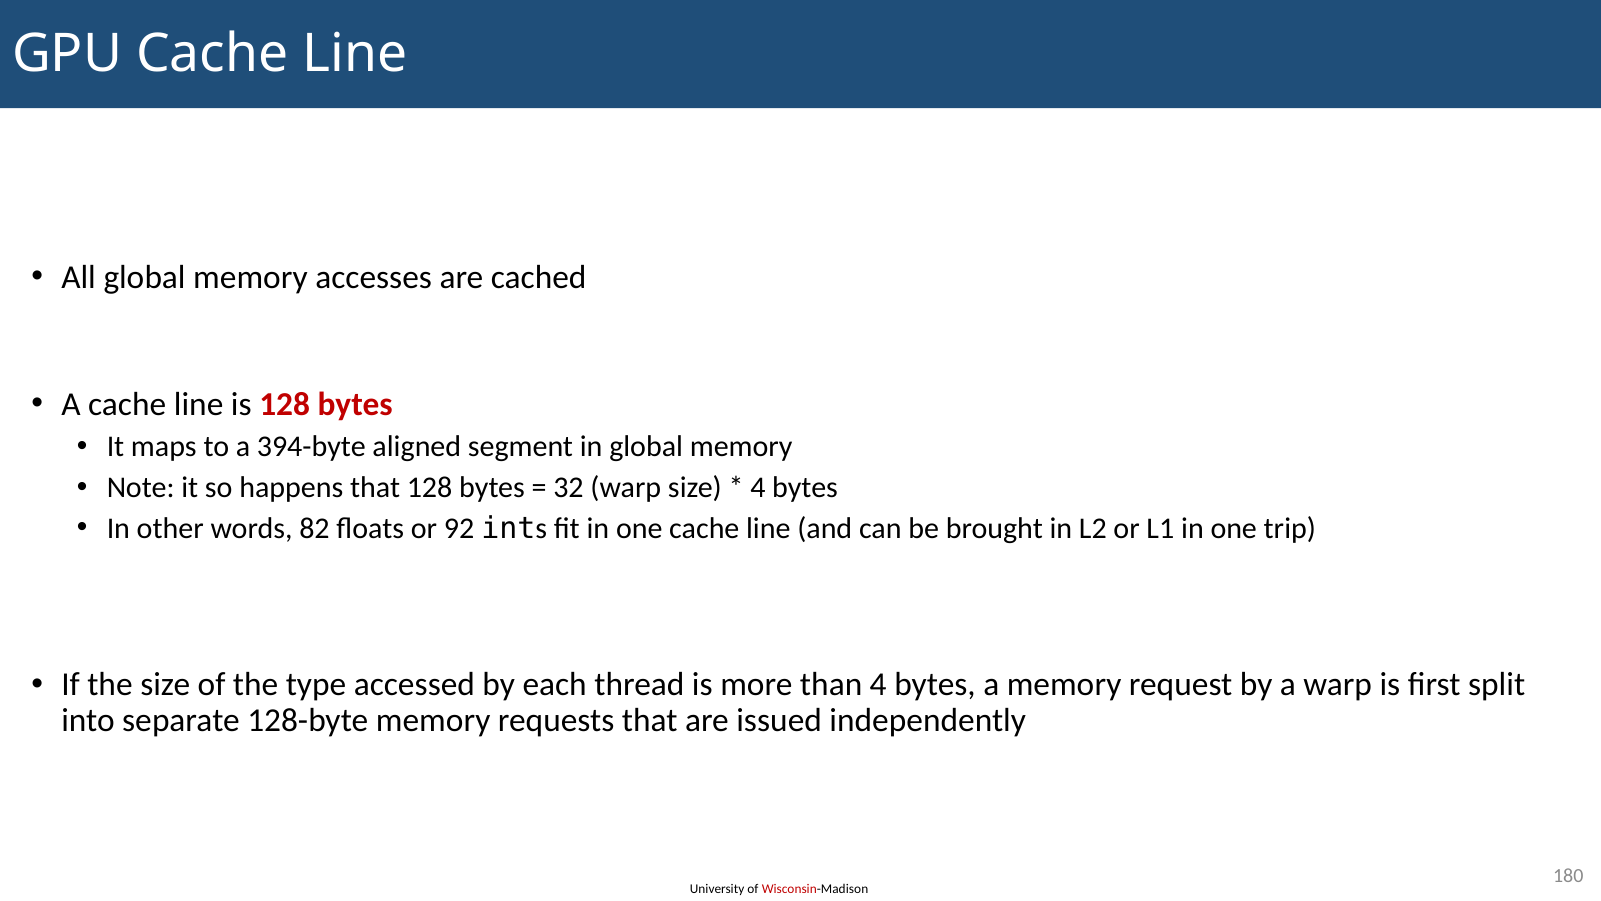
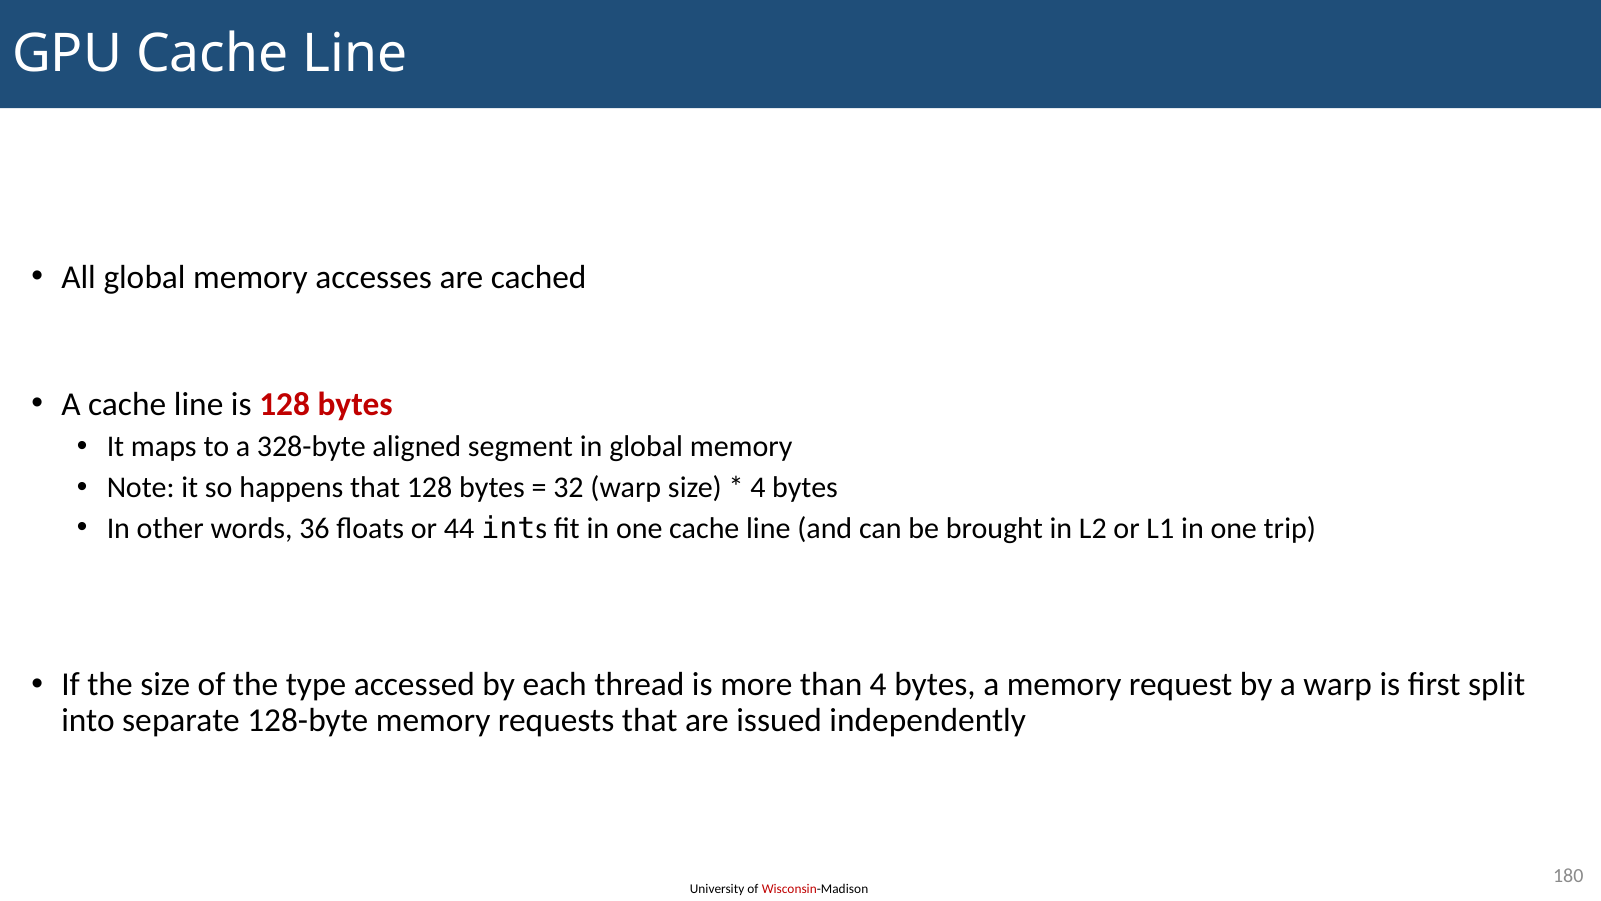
394-byte: 394-byte -> 328-byte (311, 446)
82: 82 -> 36 (314, 528)
92: 92 -> 44 (459, 528)
